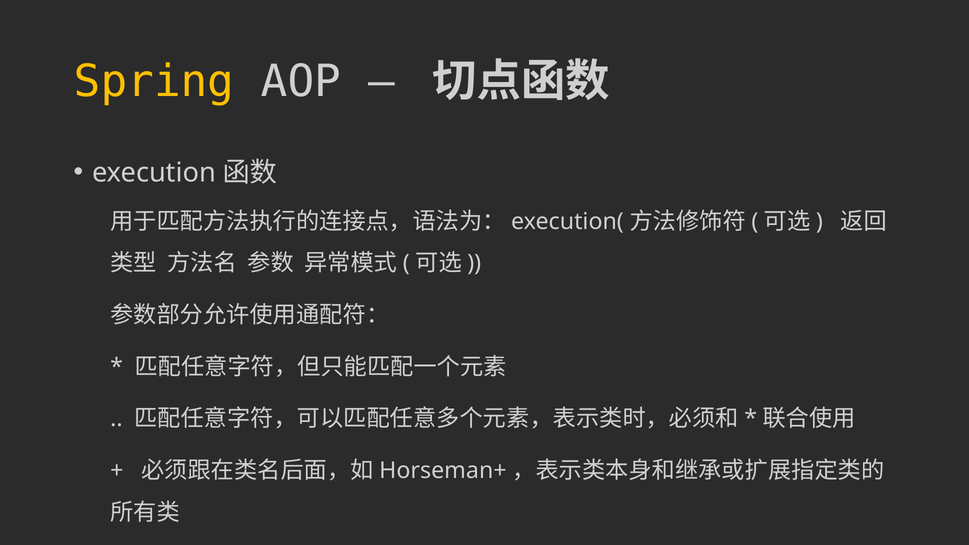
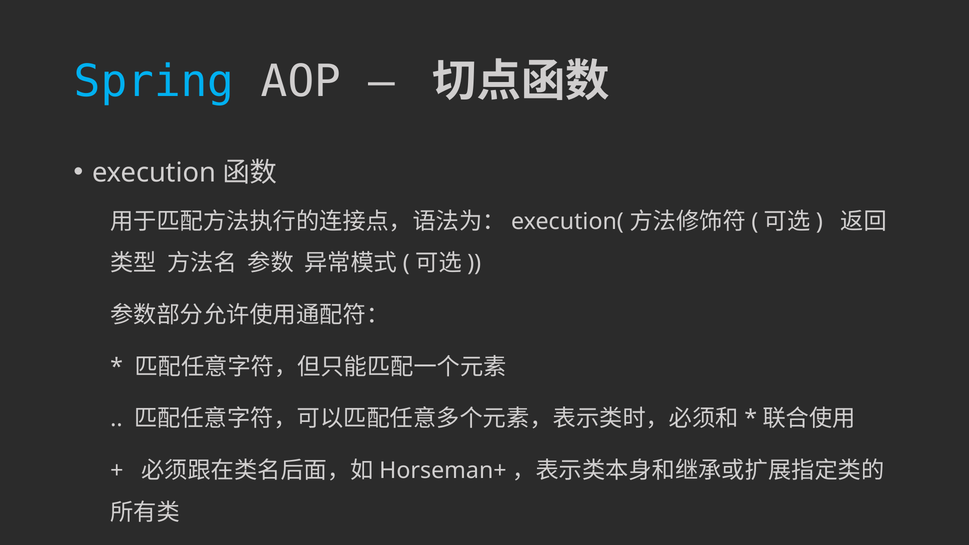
Spring colour: yellow -> light blue (154, 81)
